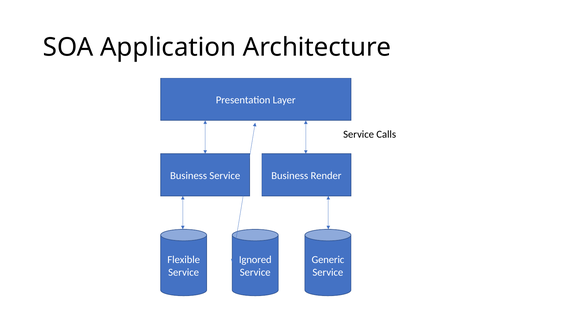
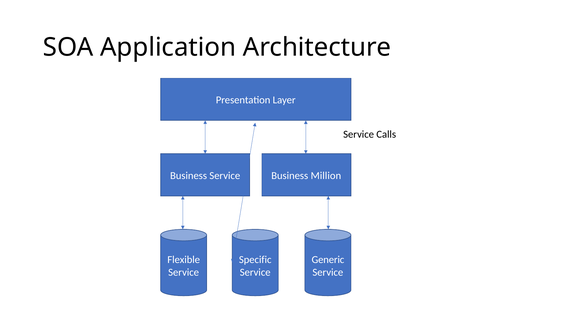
Render: Render -> Million (326, 176)
Ignored: Ignored -> Specific (255, 260)
